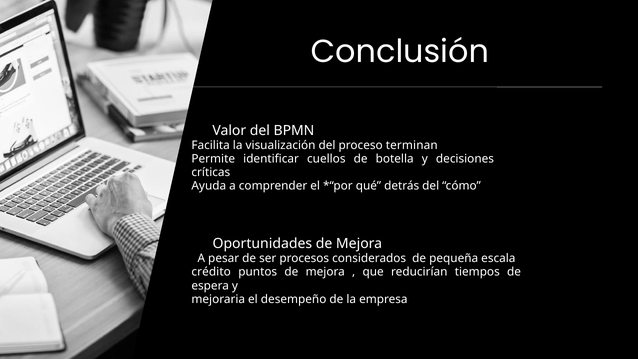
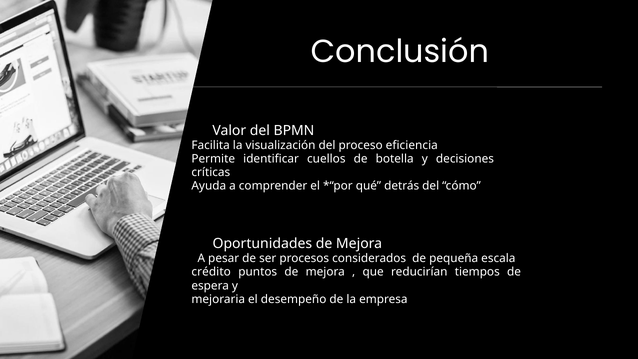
terminan: terminan -> eficiencia (412, 145)
